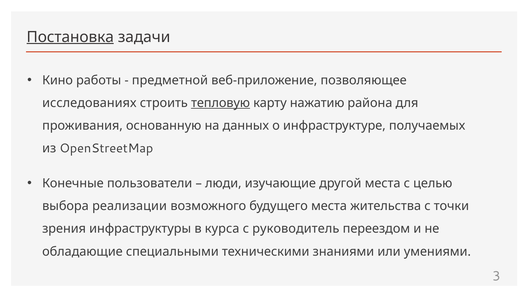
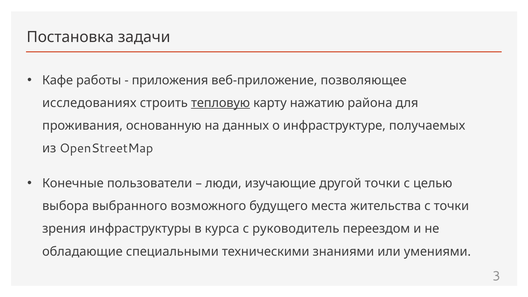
Постановка underline: present -> none (70, 37)
Кино: Кино -> Кафе (58, 80)
предметной: предметной -> приложения (170, 80)
другой места: места -> точки (383, 183)
реализации: реализации -> выбранного (130, 206)
